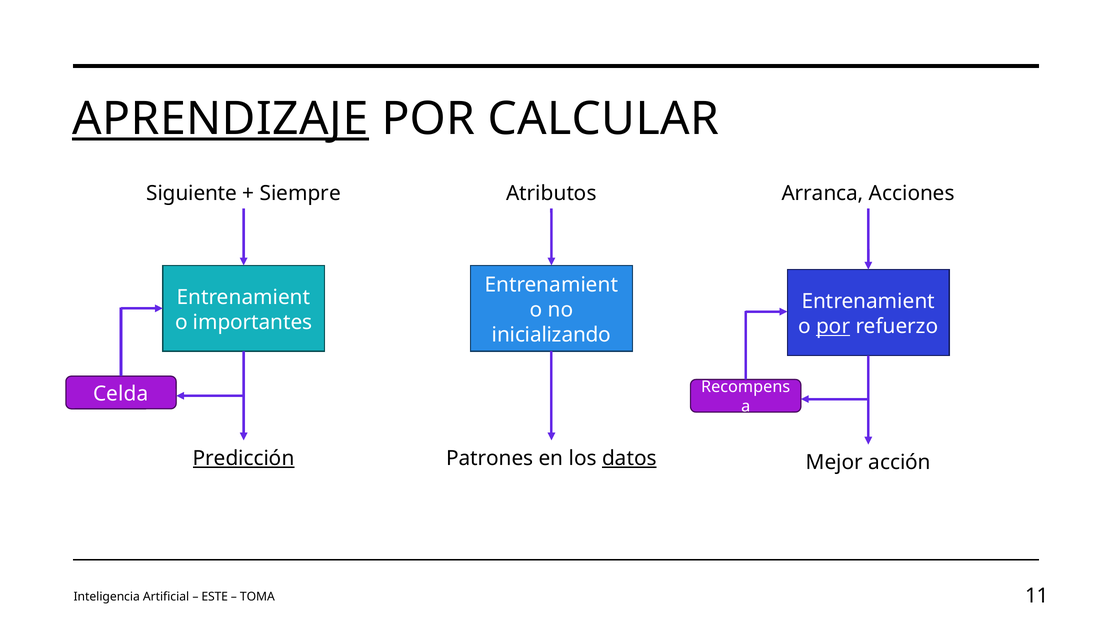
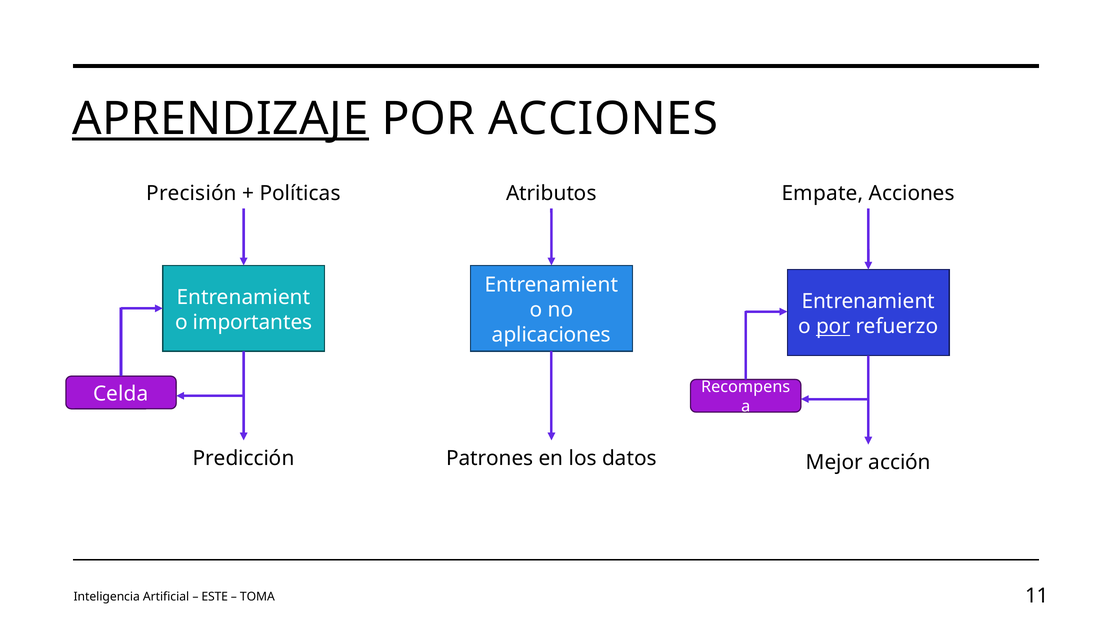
POR CALCULAR: CALCULAR -> ACCIONES (603, 119)
Siguiente: Siguiente -> Precisión (192, 194)
Siempre: Siempre -> Políticas (300, 194)
Arranca: Arranca -> Empate (822, 194)
inicializando: inicializando -> aplicaciones (551, 335)
Predicción underline: present -> none (244, 459)
datos underline: present -> none (629, 459)
